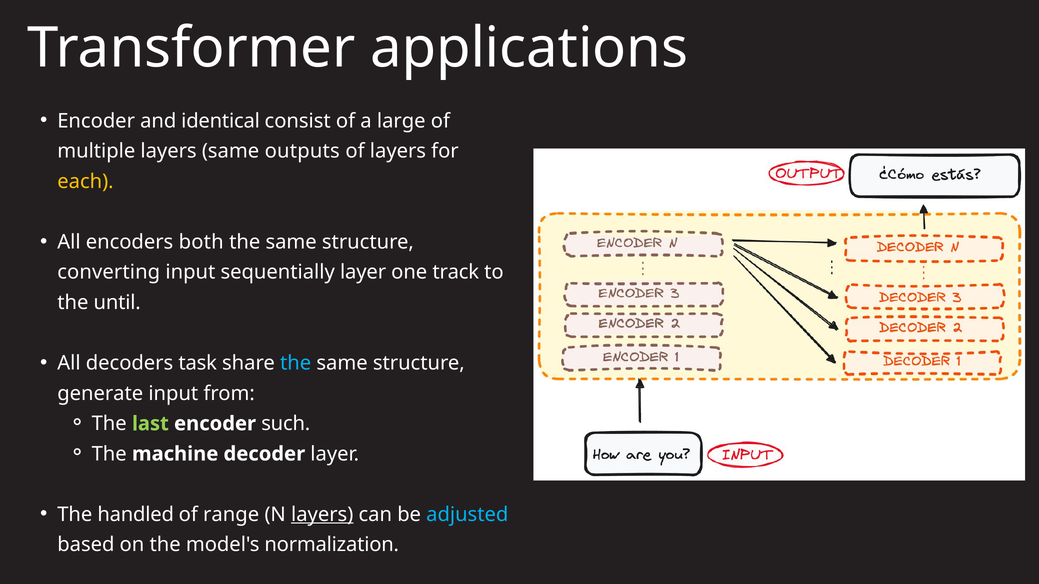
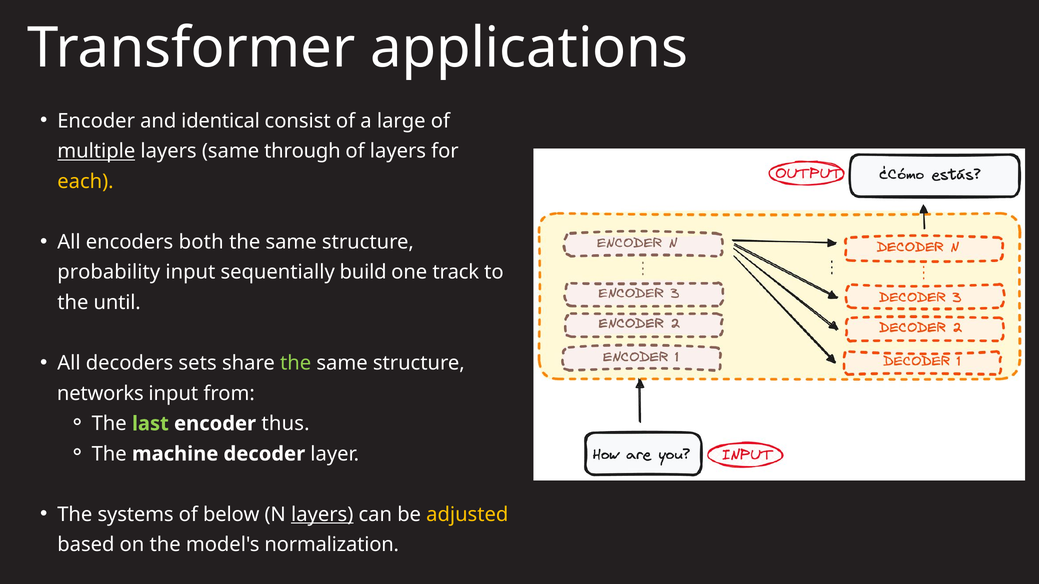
multiple underline: none -> present (96, 151)
outputs: outputs -> through (302, 151)
converting: converting -> probability (109, 272)
sequentially layer: layer -> build (363, 272)
task: task -> sets (198, 363)
the colour: light blue -> light green (296, 363)
generate: generate -> networks (100, 394)
such: such -> thus (286, 424)
handled: handled -> systems (136, 515)
range: range -> below (231, 515)
adjusted colour: light blue -> yellow (467, 515)
